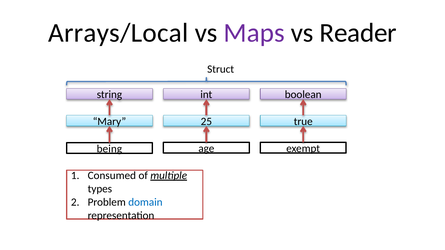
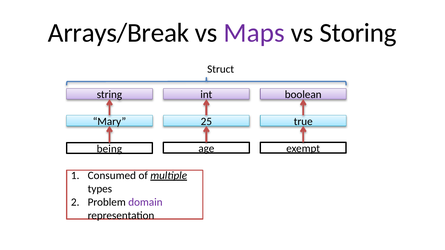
Arrays/Local: Arrays/Local -> Arrays/Break (119, 33)
Reader: Reader -> Storing (358, 33)
domain colour: blue -> purple (145, 202)
